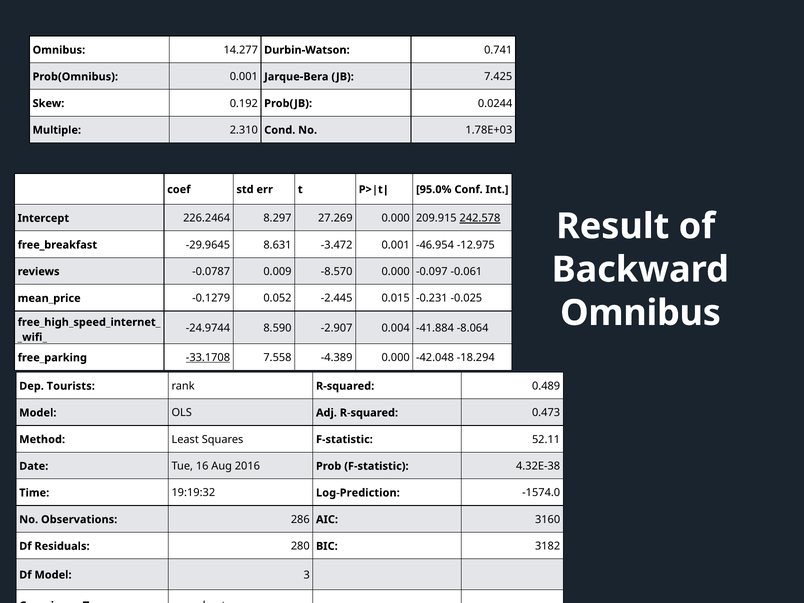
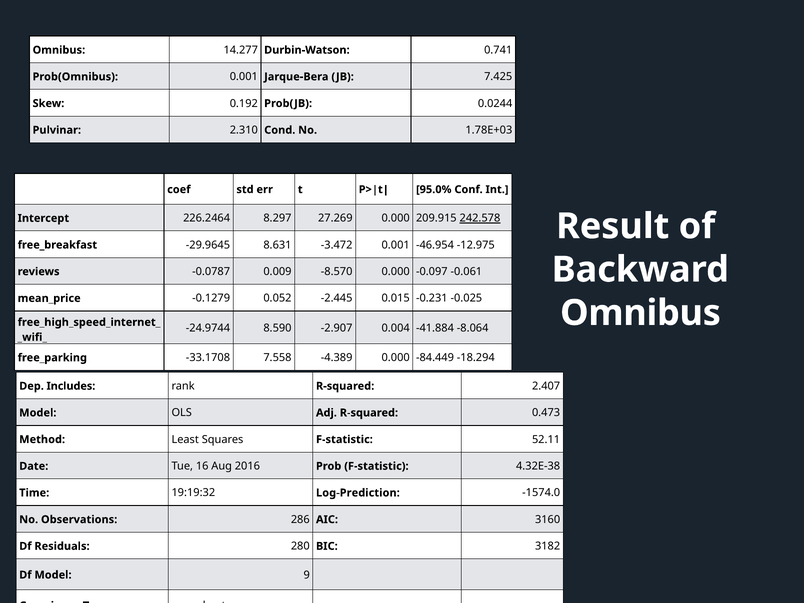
Multiple: Multiple -> Pulvinar (57, 130)
-33.1708 underline: present -> none (208, 358)
-42.048: -42.048 -> -84.449 (435, 358)
Tourists: Tourists -> Includes (71, 386)
0.489: 0.489 -> 2.407 (546, 386)
3: 3 -> 9 (307, 575)
